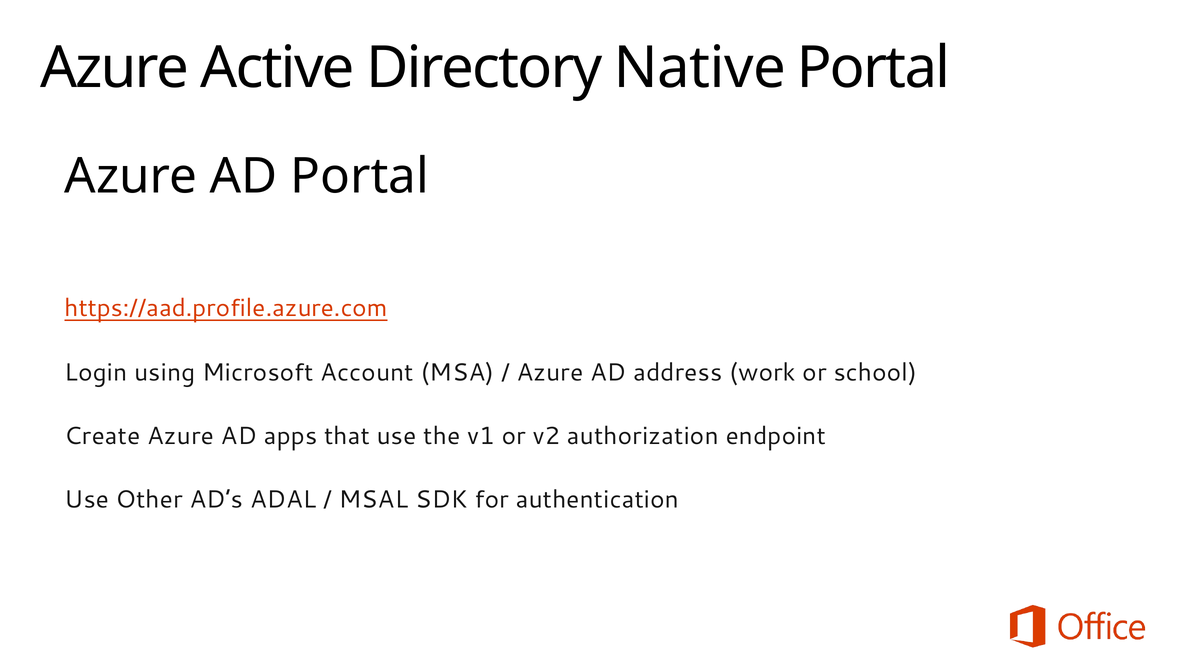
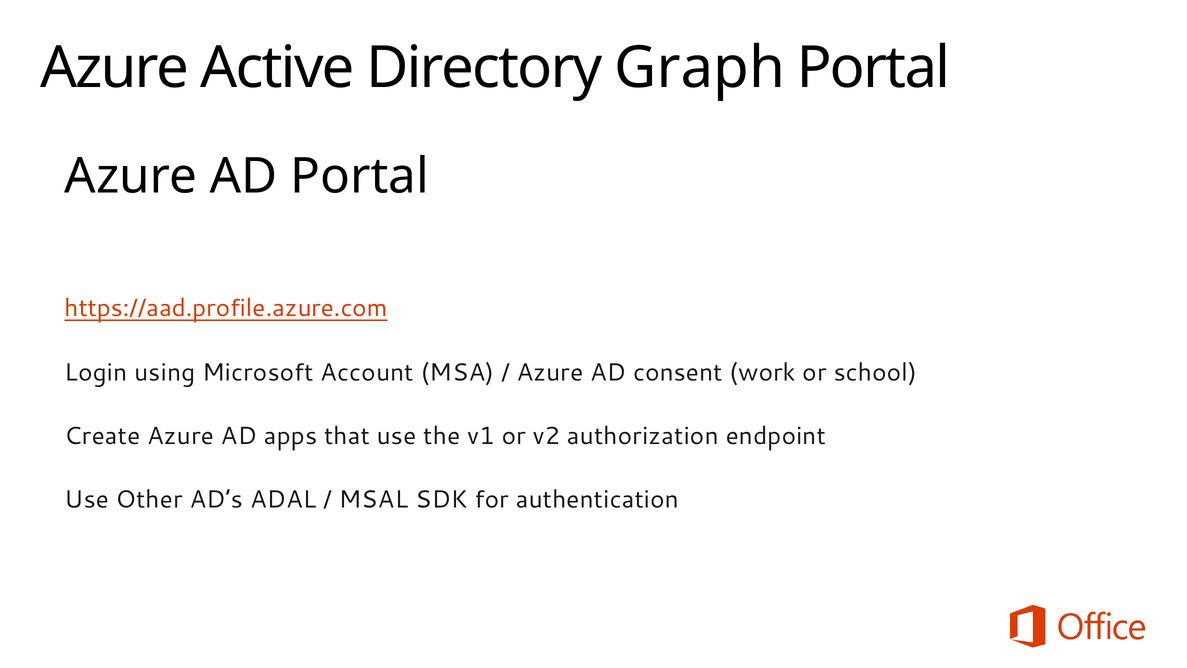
Native: Native -> Graph (700, 68)
address: address -> consent (678, 372)
